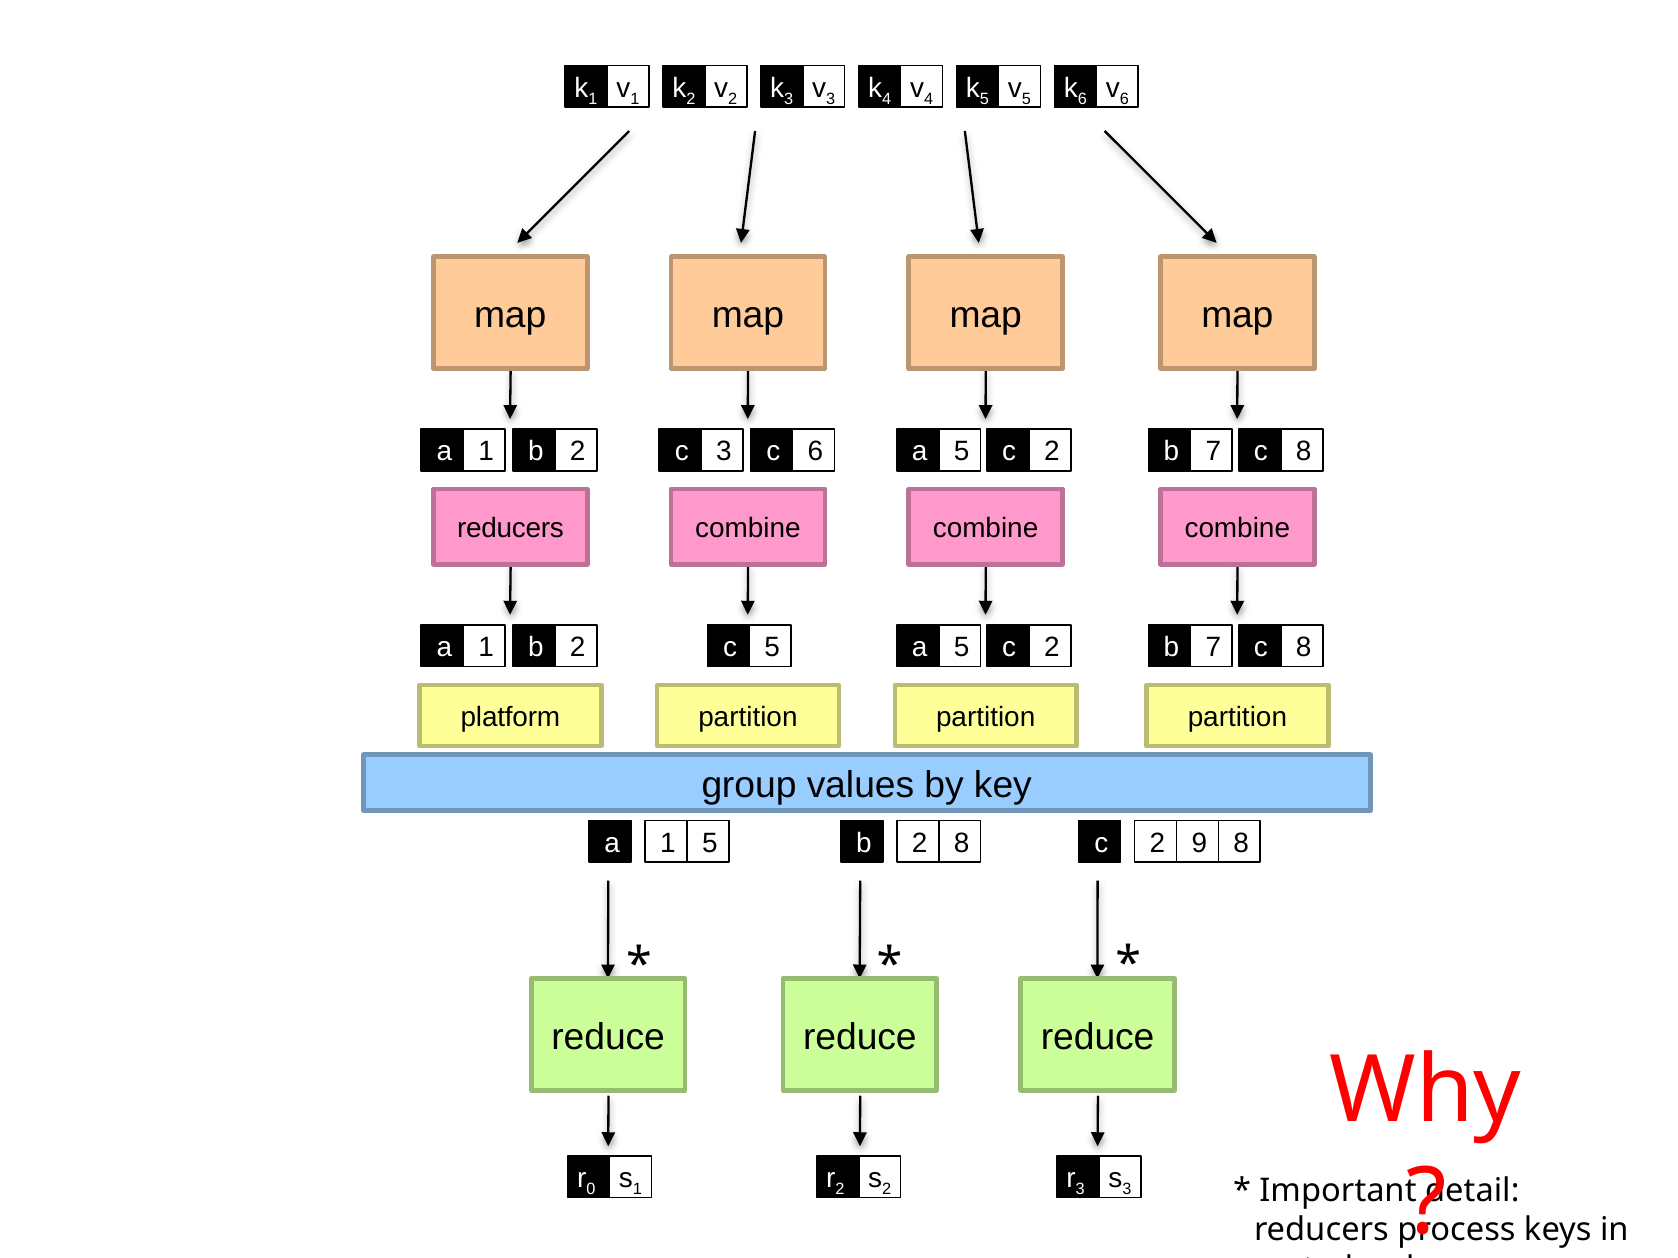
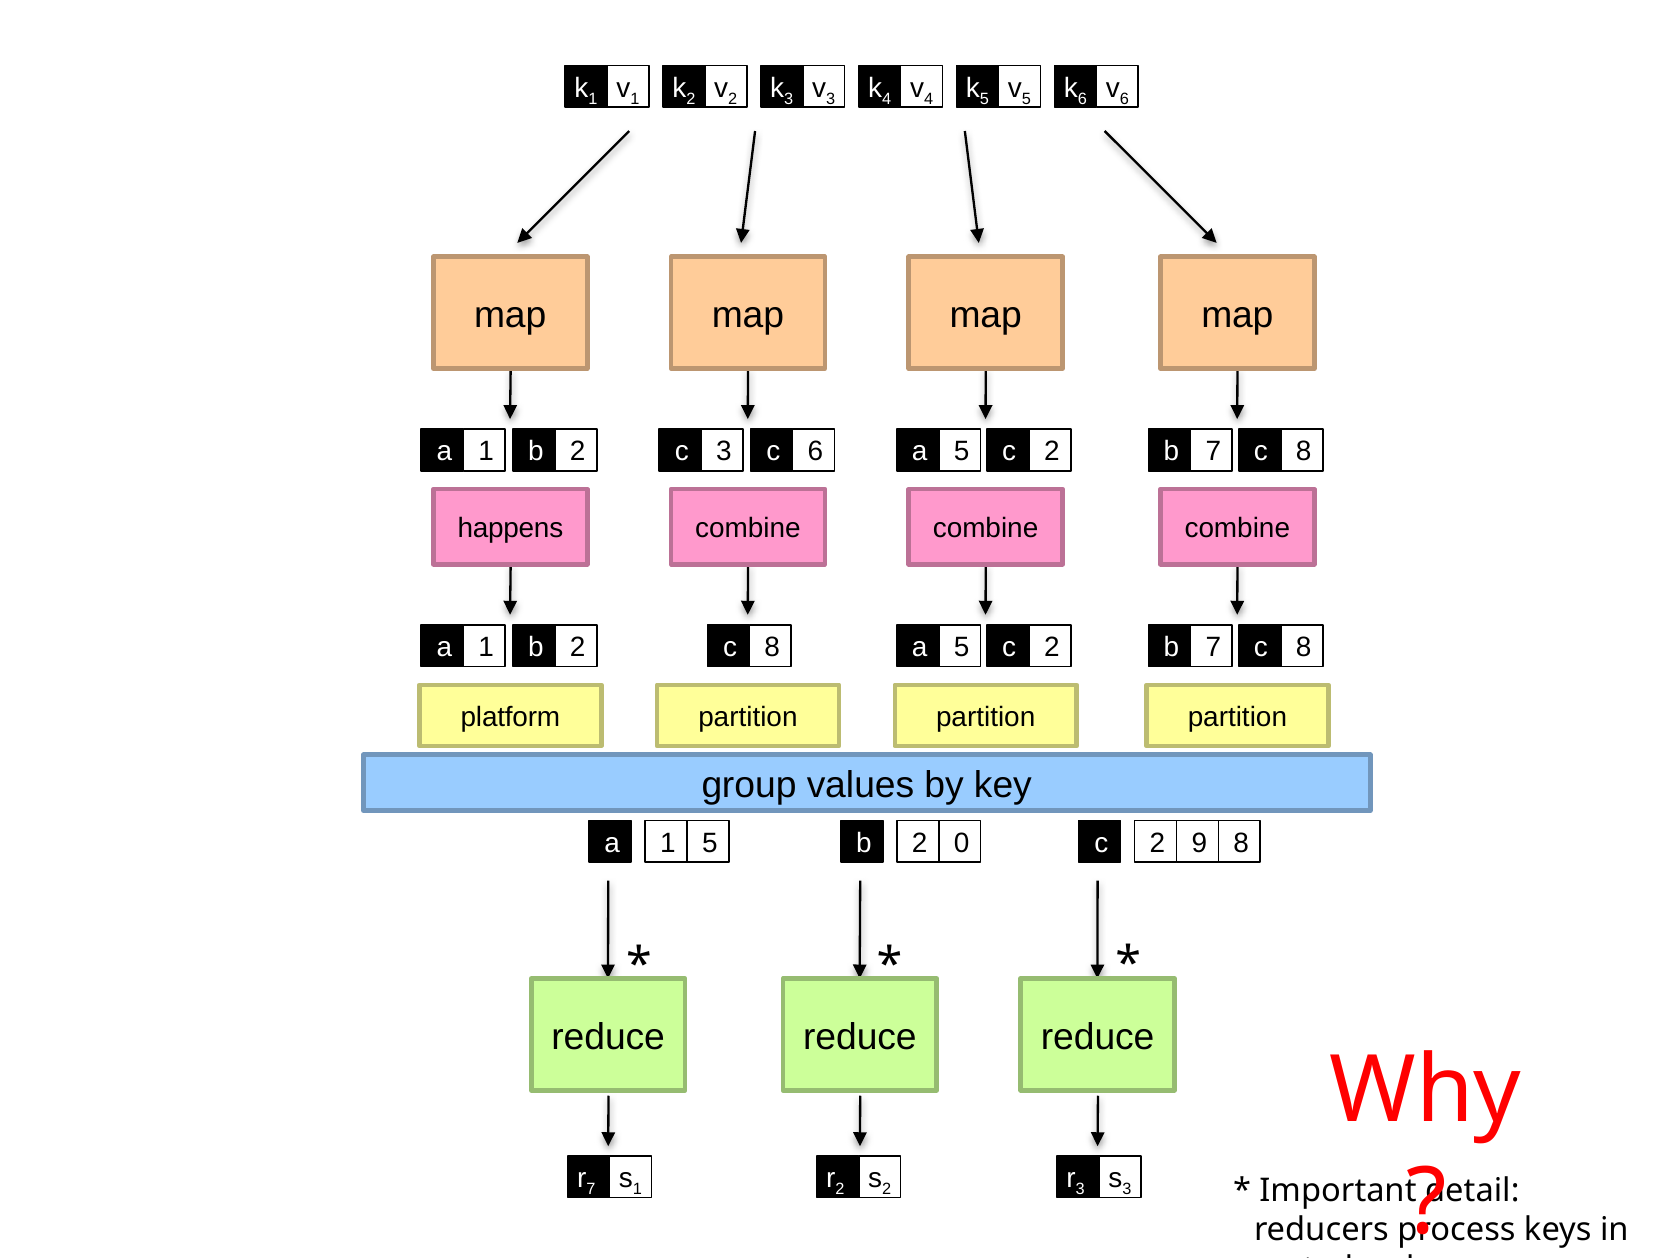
reducers: reducers -> happens (510, 529)
2 c 5: 5 -> 8 (772, 647)
2 8: 8 -> 0 (962, 843)
0: 0 -> 7 (591, 1190)
